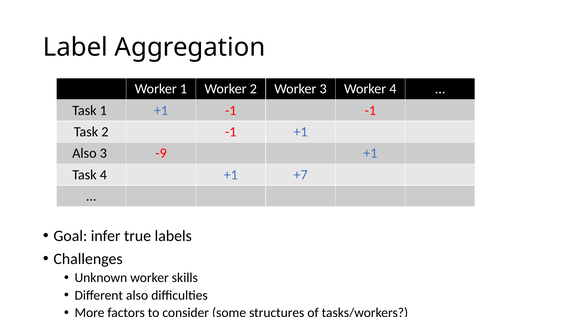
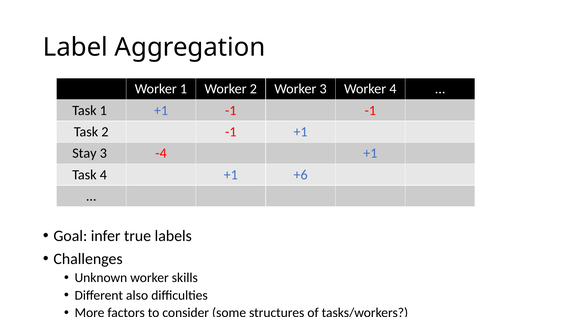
Also: Also -> Stay (84, 153)
-9: -9 -> -4 (161, 153)
+7: +7 -> +6 (301, 175)
